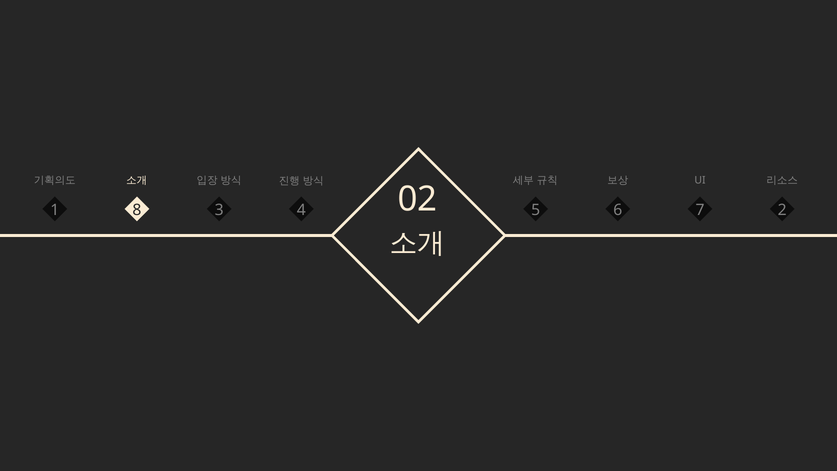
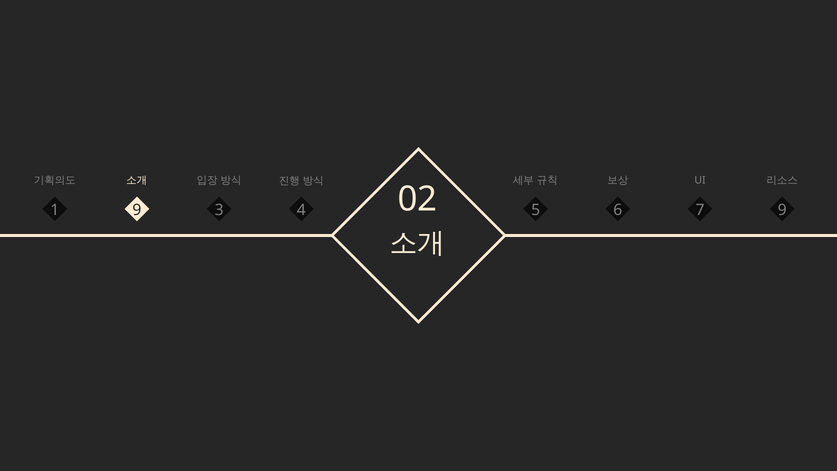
1 8: 8 -> 9 (137, 210)
4 2: 2 -> 9 (782, 210)
